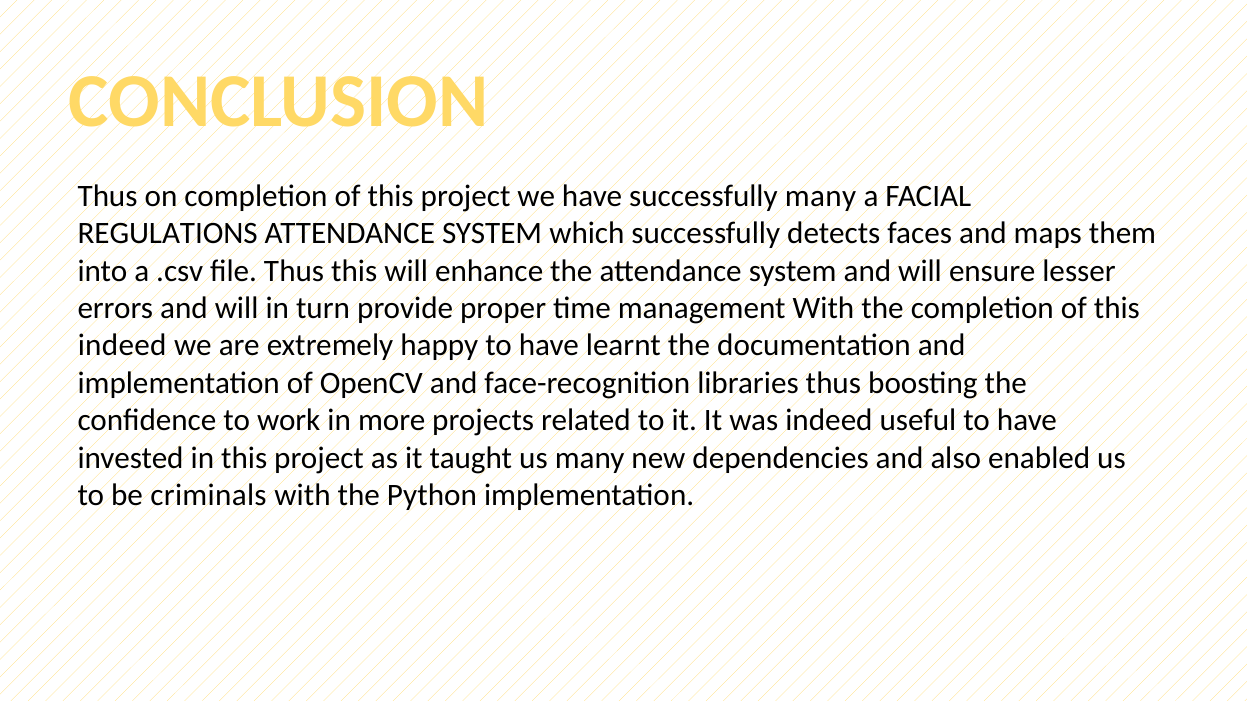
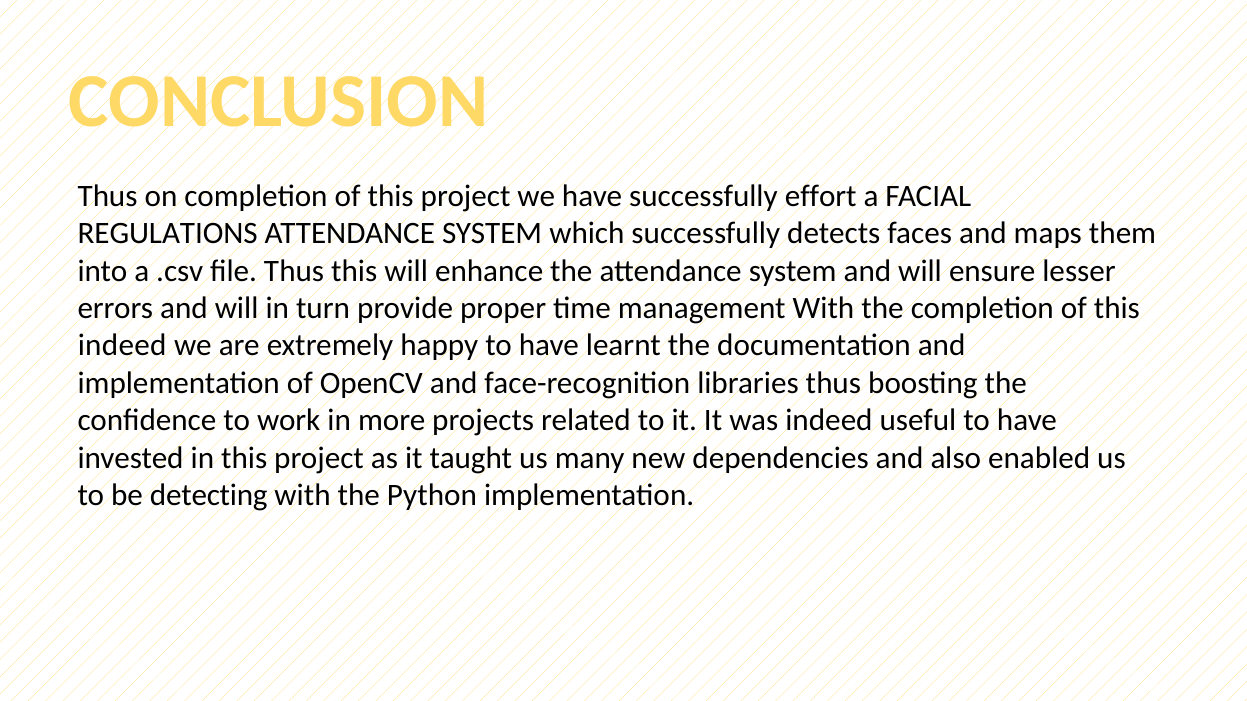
successfully many: many -> effort (821, 196)
criminals: criminals -> detecting (209, 495)
